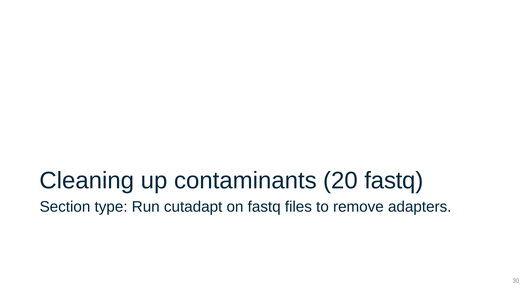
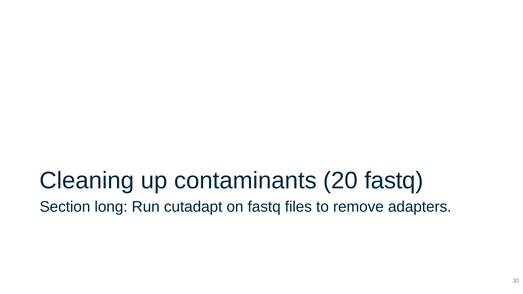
type: type -> long (111, 207)
